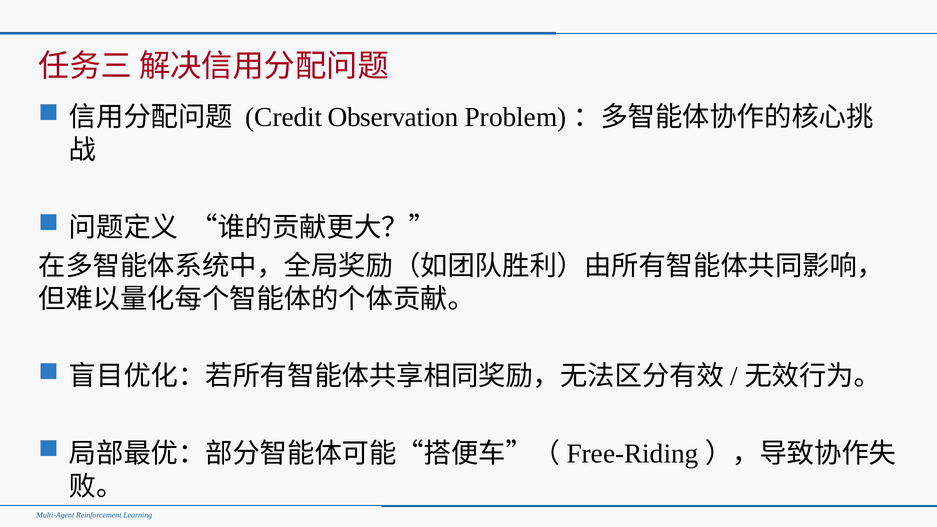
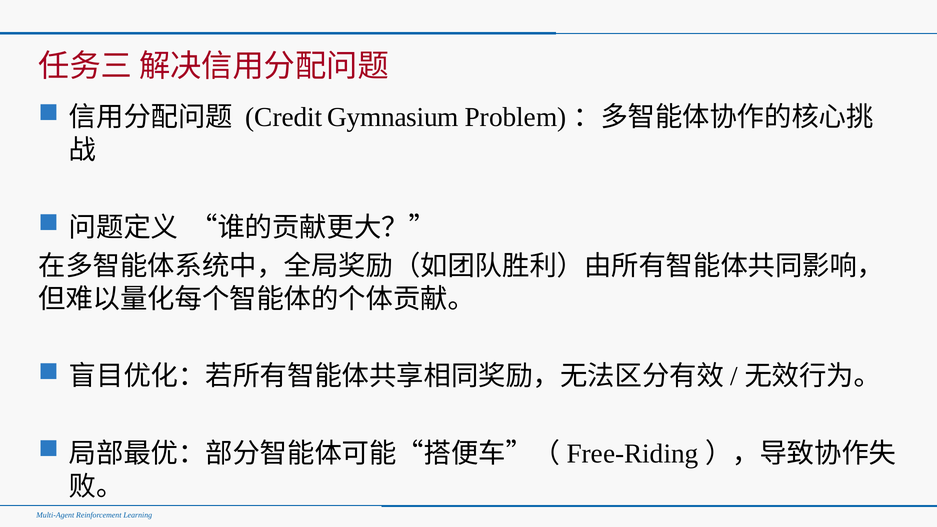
Observation: Observation -> Gymnasium (393, 117)
